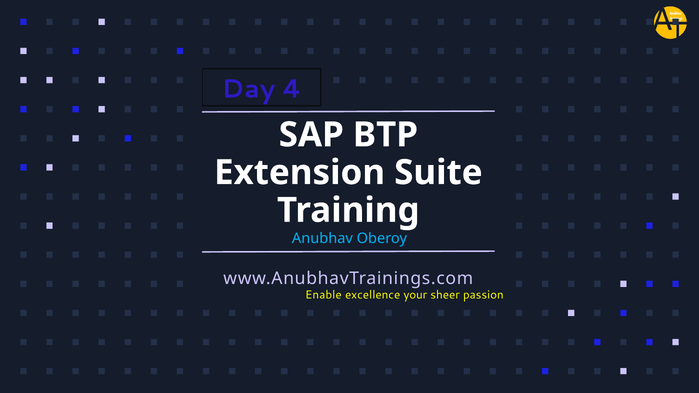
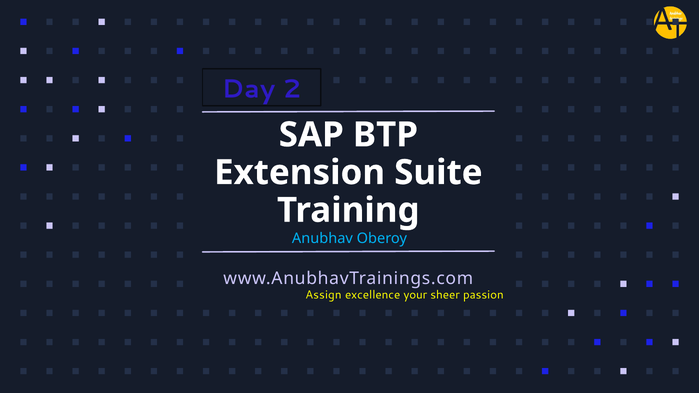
4: 4 -> 2 (292, 89)
Enable: Enable -> Assign (323, 295)
